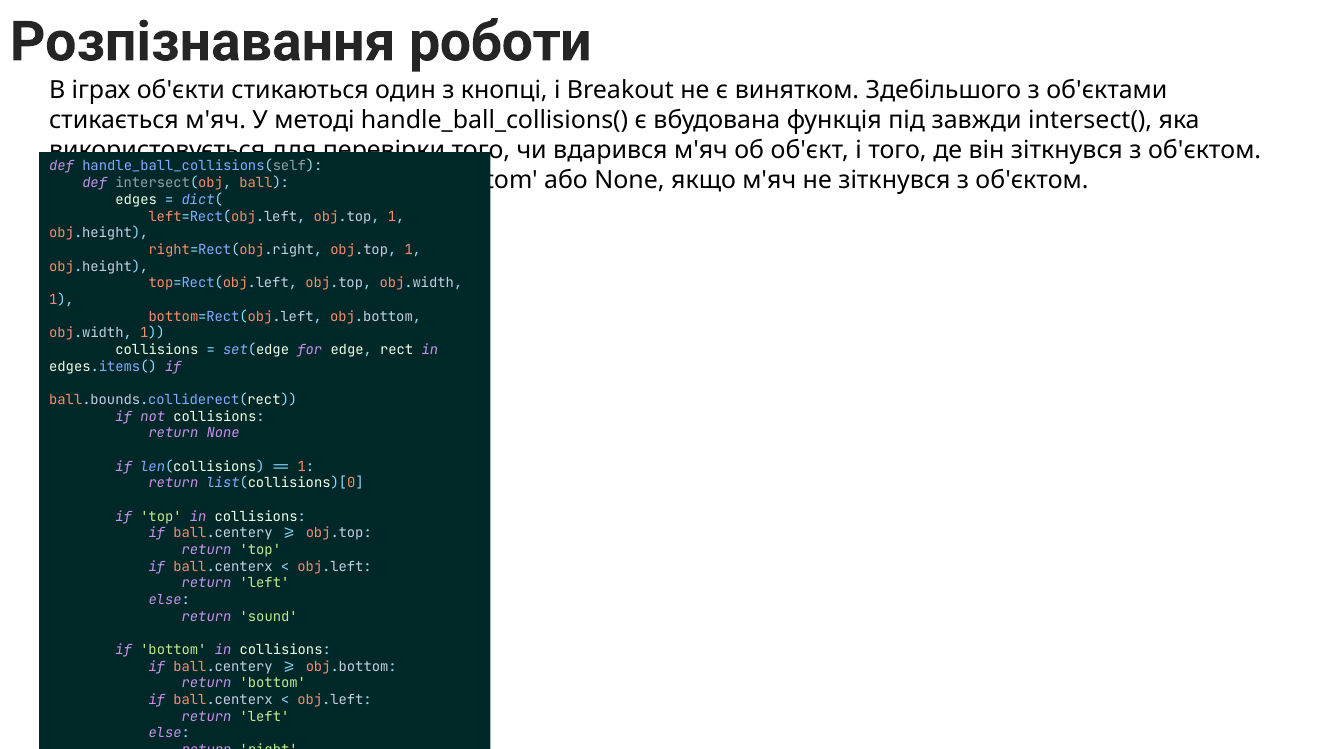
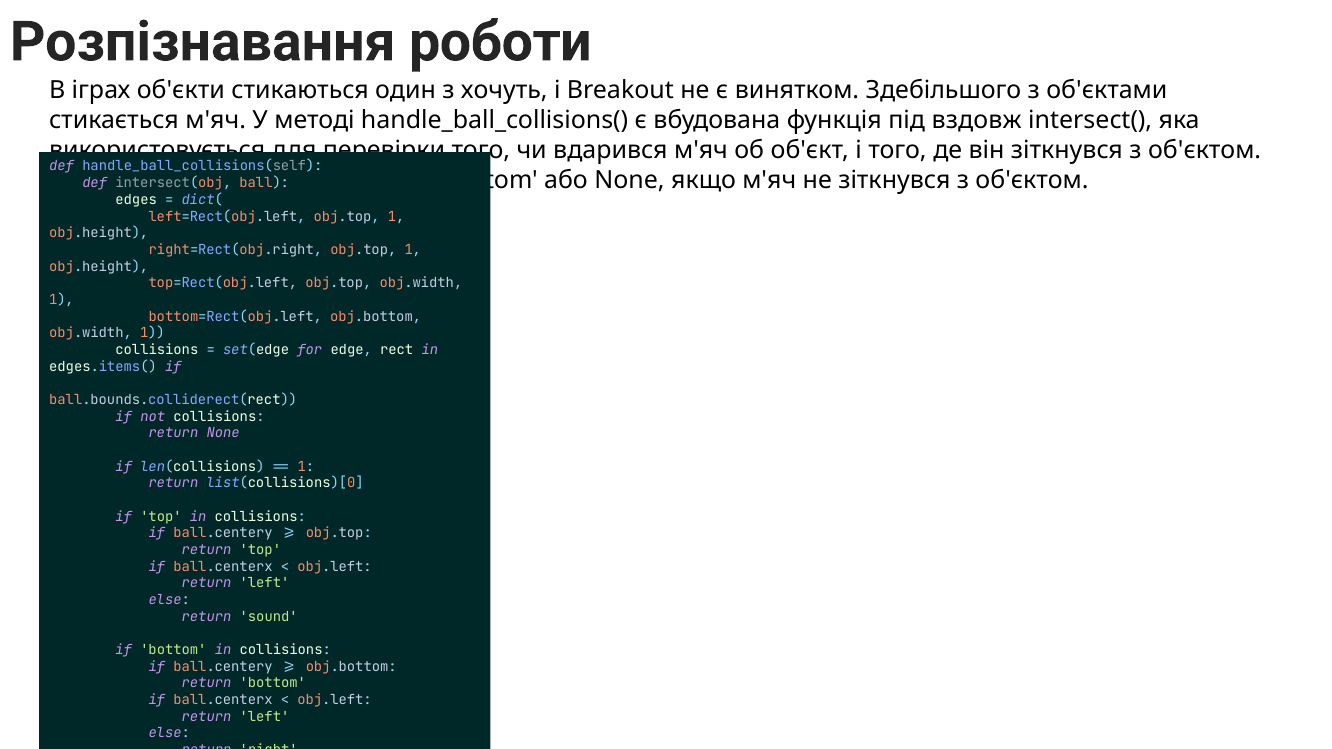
кнопці: кнопці -> хочуть (504, 91)
завжди: завжди -> вздовж (977, 121)
